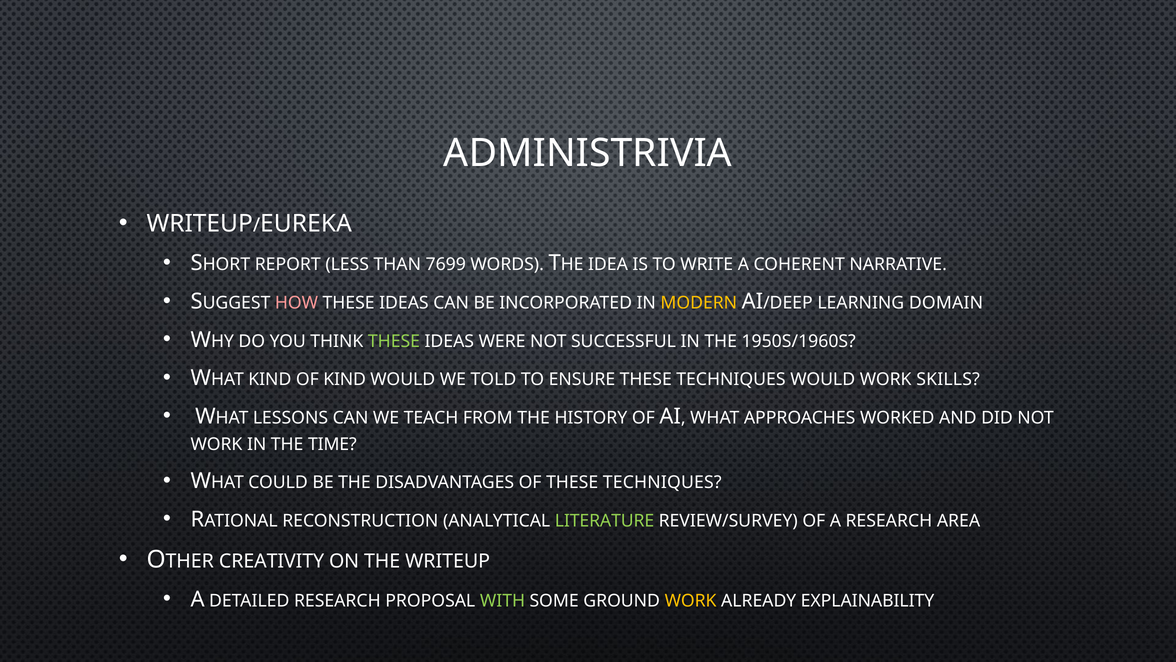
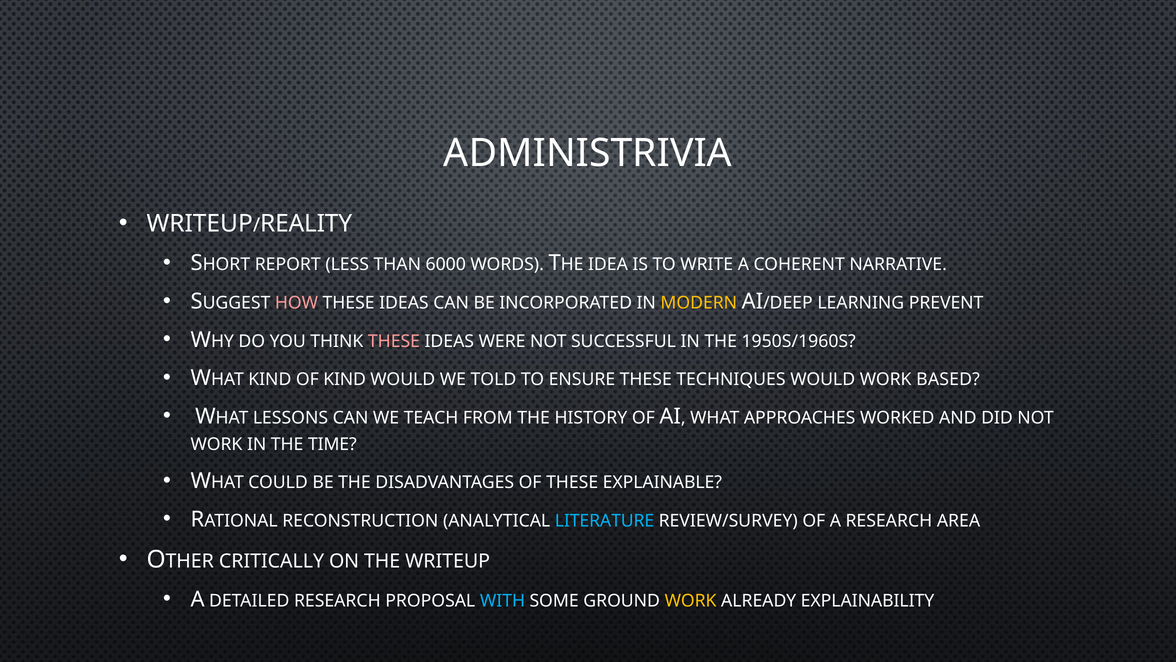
EUREKA: EUREKA -> REALITY (306, 223)
7699: 7699 -> 6000 (446, 264)
DOMAIN: DOMAIN -> PREVENT (946, 303)
THESE colour: light green -> pink (394, 341)
SKILLS: SKILLS -> BASED (948, 379)
OF THESE TECHNIQUES: TECHNIQUES -> EXPLAINABLE (662, 482)
LITERATURE colour: light green -> light blue (605, 520)
CREATIVITY: CREATIVITY -> CRITICALLY (272, 561)
WITH colour: light green -> light blue (503, 600)
